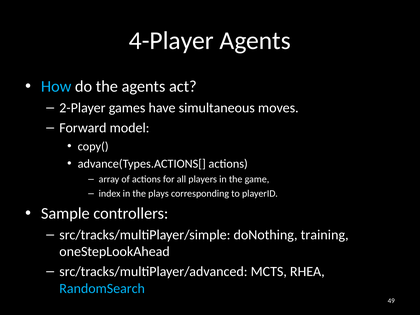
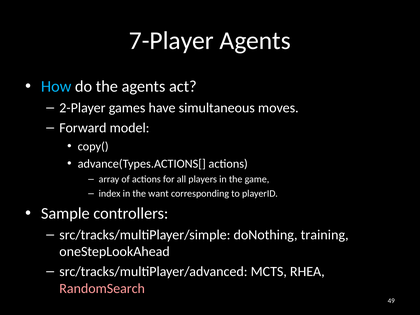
4-Player: 4-Player -> 7-Player (171, 41)
plays: plays -> want (158, 194)
RandomSearch colour: light blue -> pink (102, 289)
